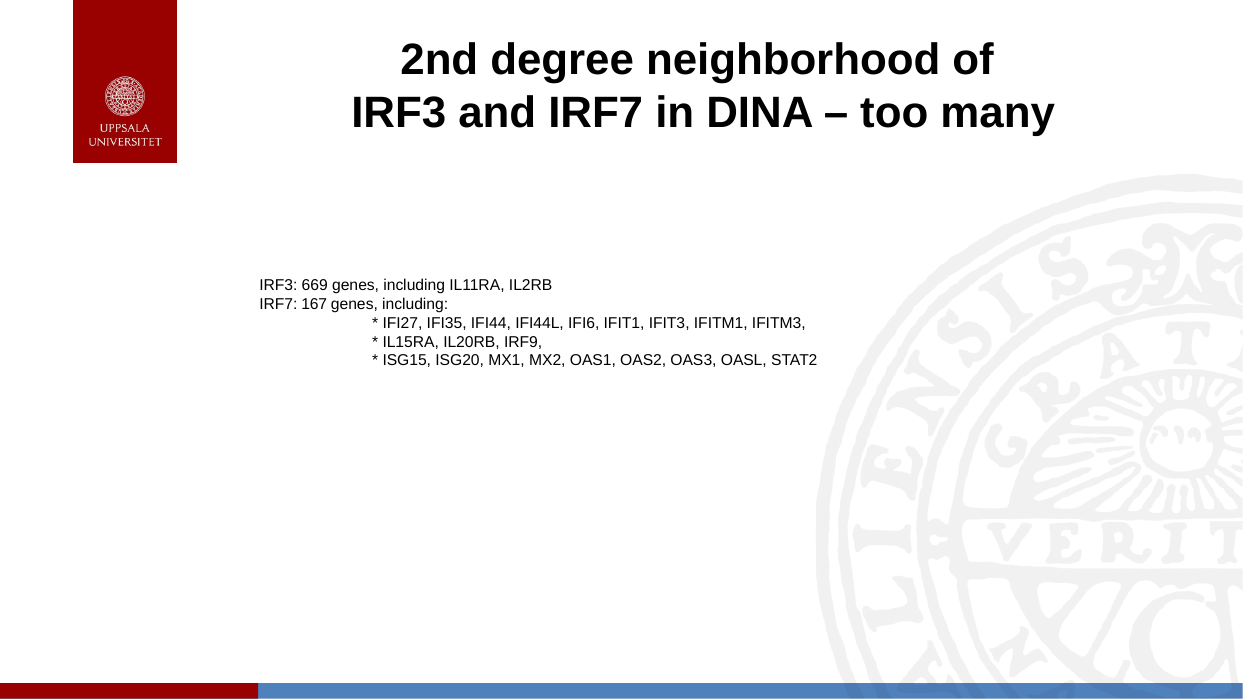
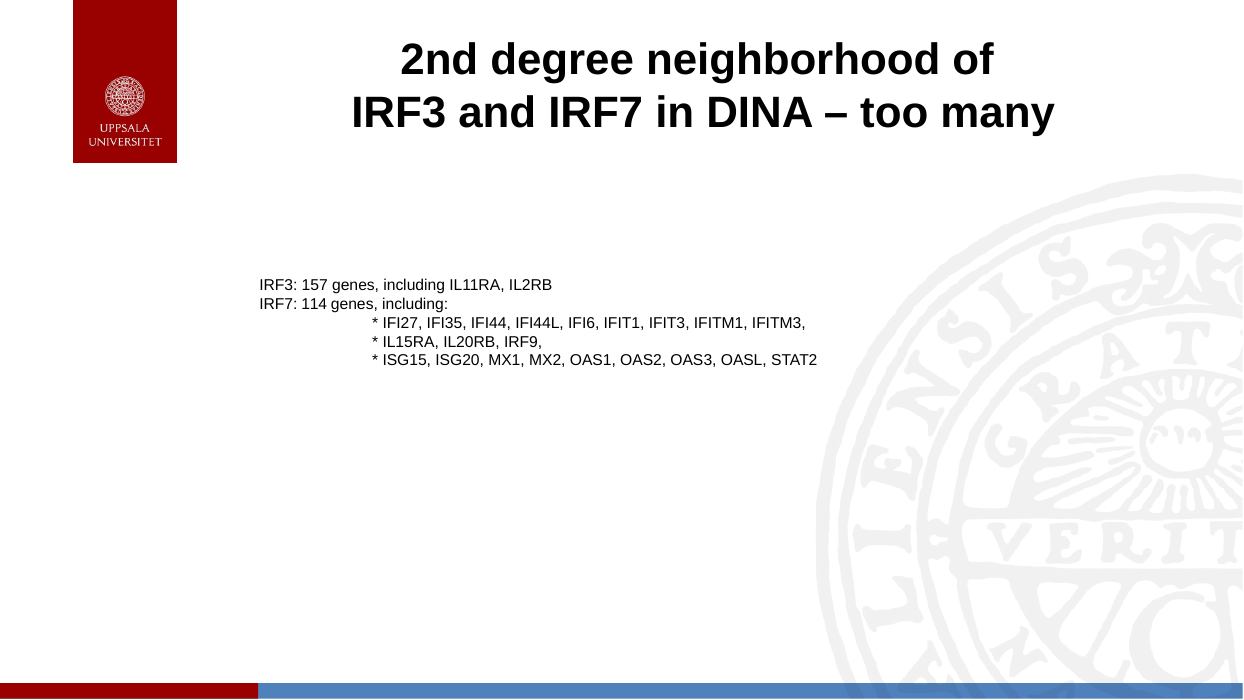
669: 669 -> 157 (315, 285)
167: 167 -> 114 (314, 304)
